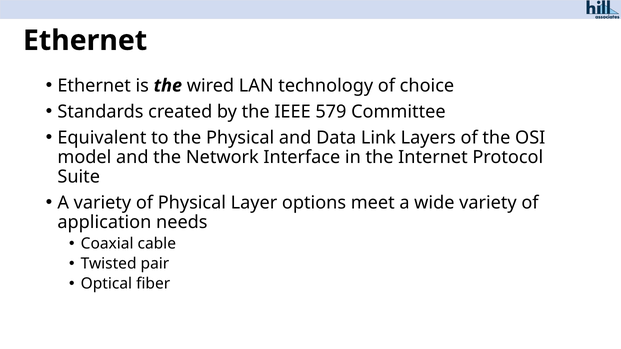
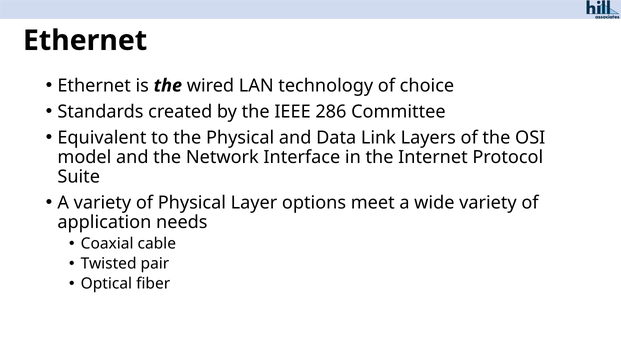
579: 579 -> 286 (331, 112)
